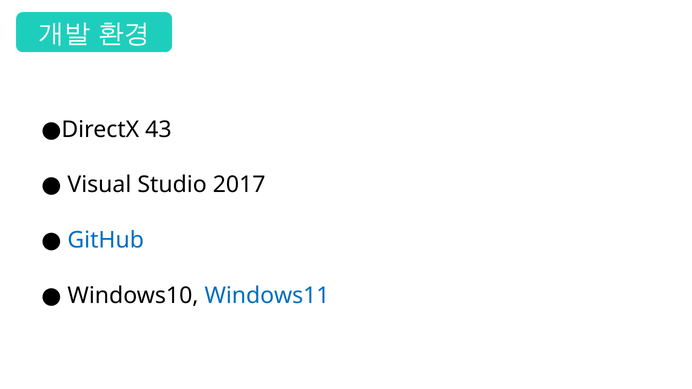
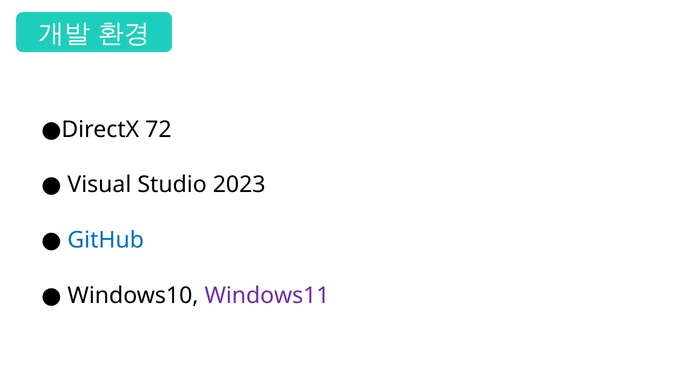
43: 43 -> 72 (158, 130)
2017: 2017 -> 2023 (239, 185)
Windows11 colour: blue -> purple (267, 296)
